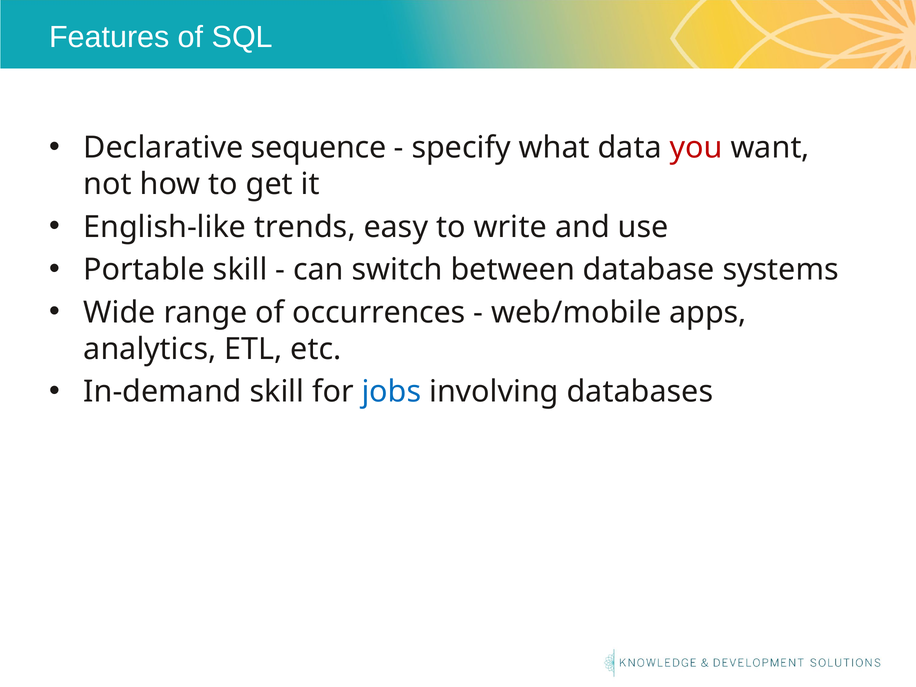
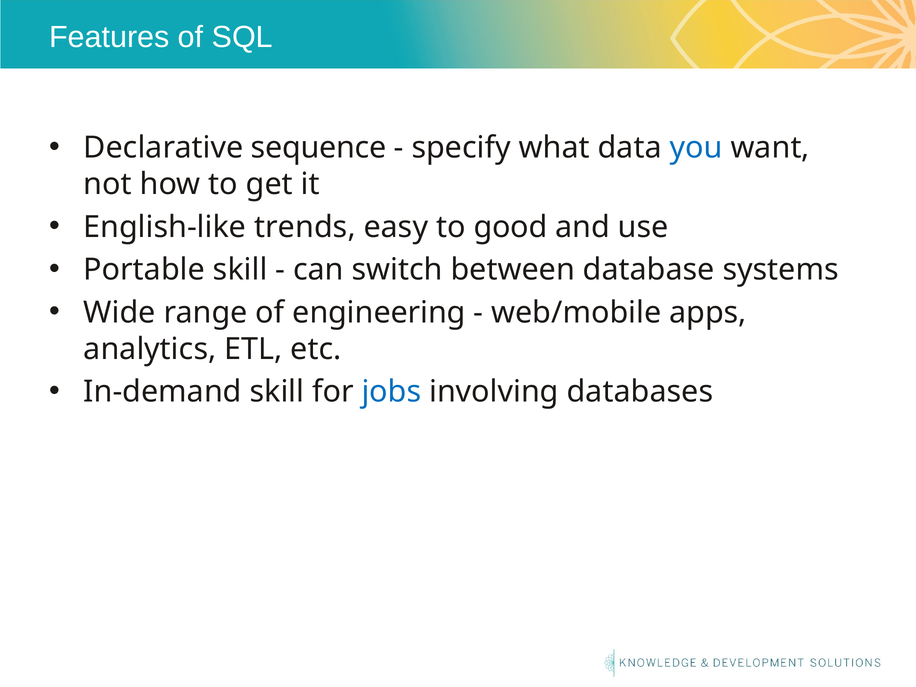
you colour: red -> blue (696, 148)
write: write -> good (510, 227)
occurrences: occurrences -> engineering (379, 313)
